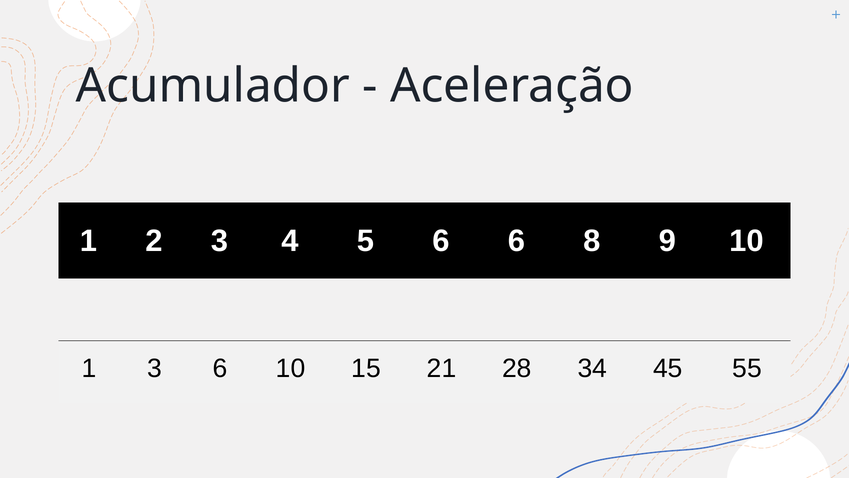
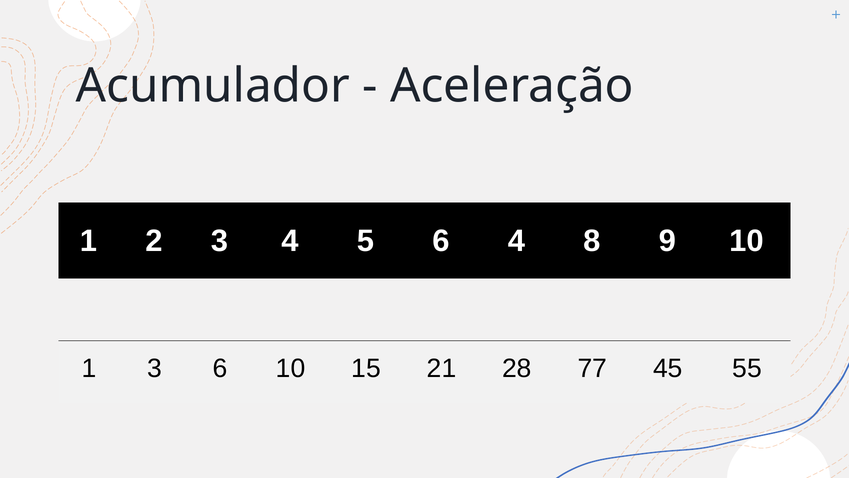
6 6: 6 -> 4 (516, 241)
34: 34 -> 77 (592, 368)
